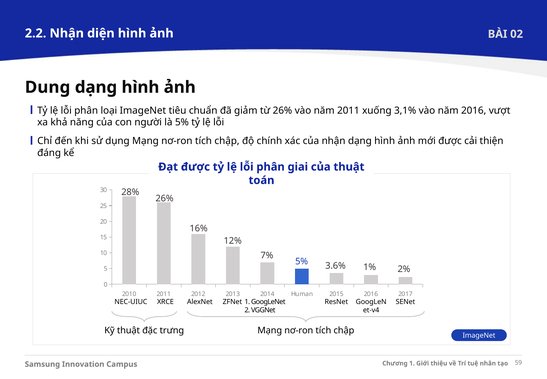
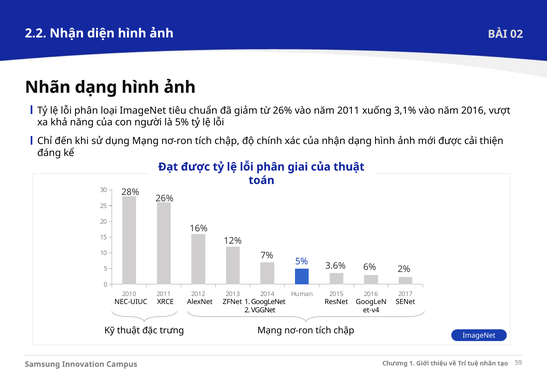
Dung: Dung -> Nhãn (48, 87)
1%: 1% -> 6% (370, 267)
